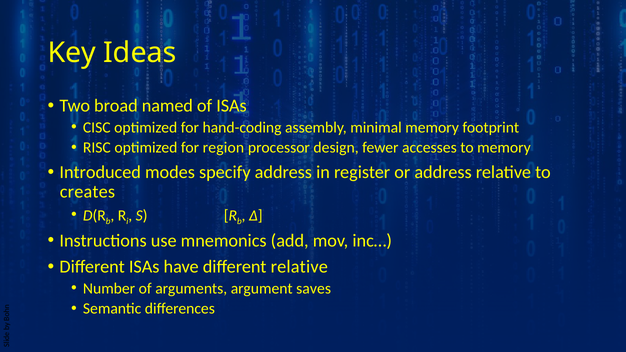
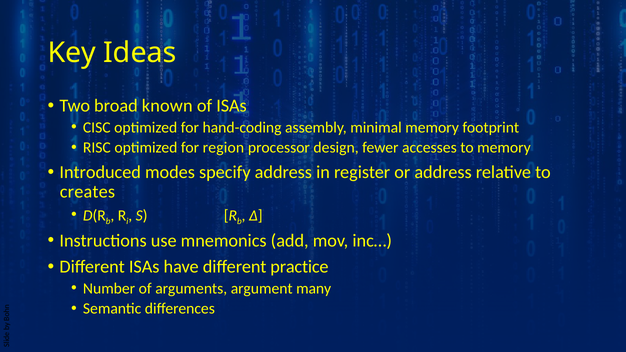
named: named -> known (167, 106)
different relative: relative -> practice (299, 267)
saves: saves -> many (314, 288)
